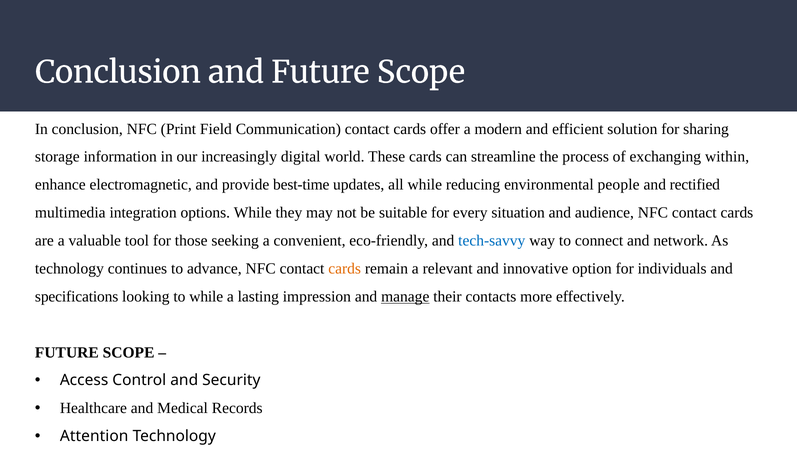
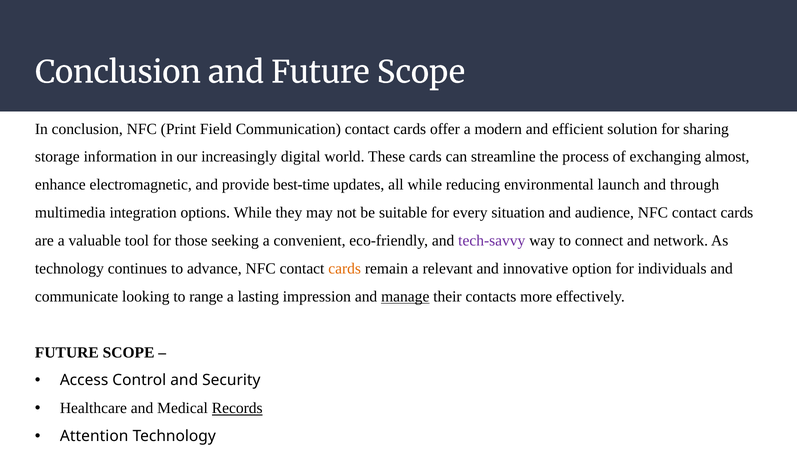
within: within -> almost (727, 157)
people: people -> launch (619, 185)
rectified: rectified -> through (695, 185)
tech-savvy colour: blue -> purple (492, 240)
specifications: specifications -> communicate (77, 296)
to while: while -> range (206, 296)
Records underline: none -> present (237, 408)
